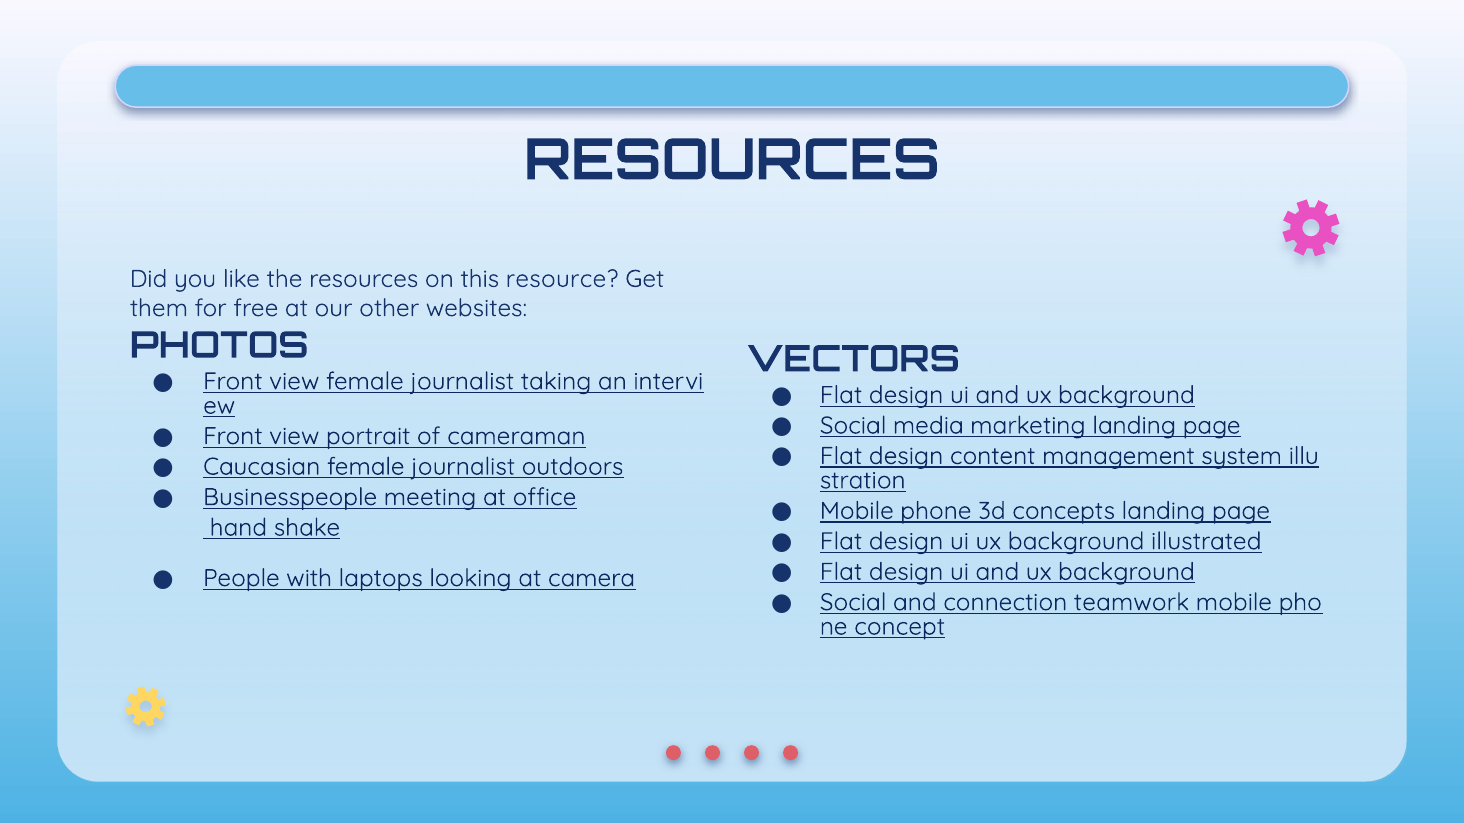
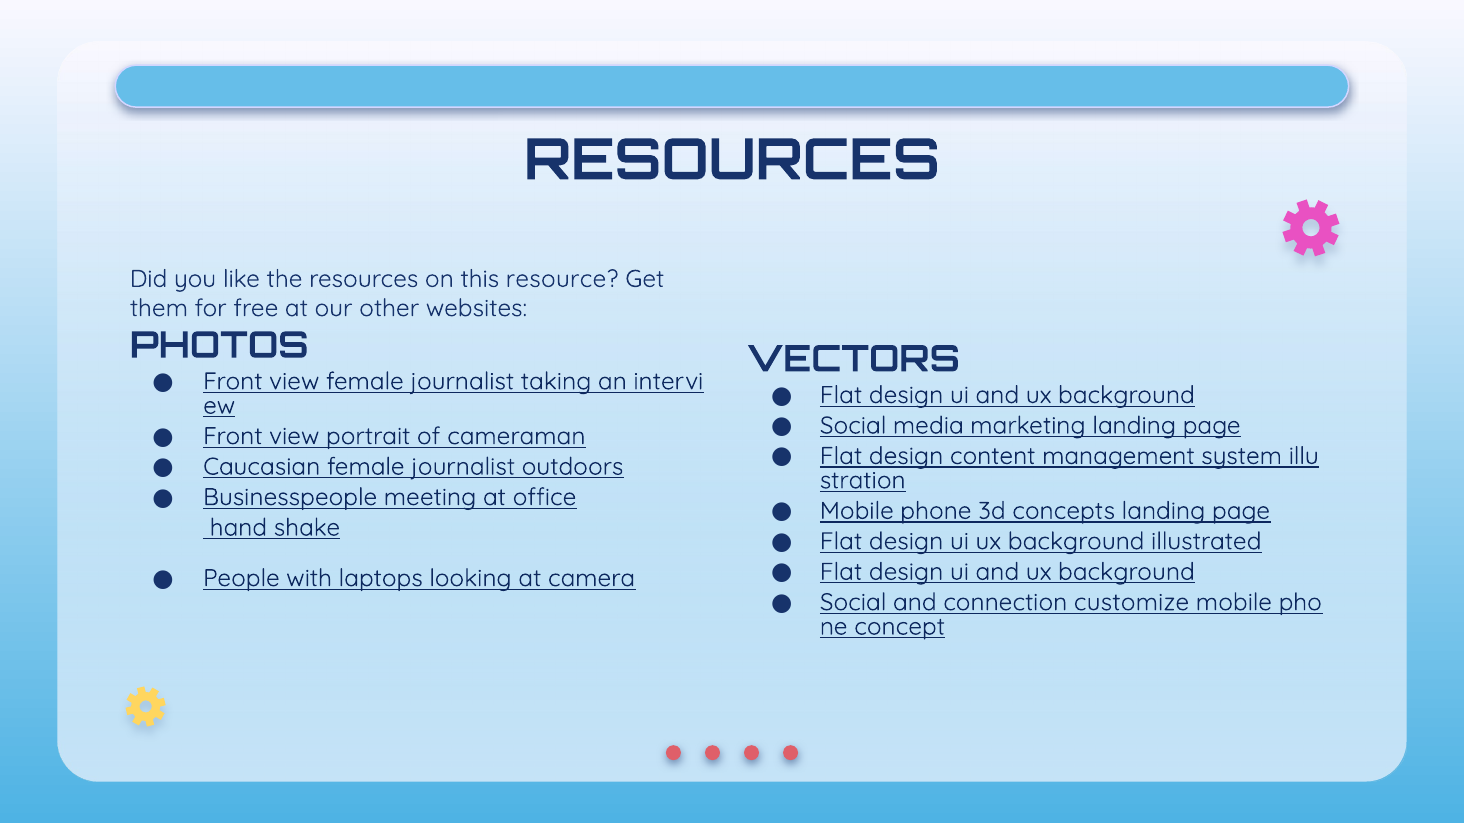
teamwork: teamwork -> customize (1131, 603)
